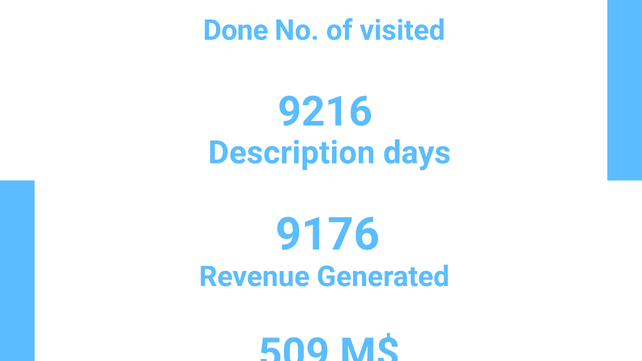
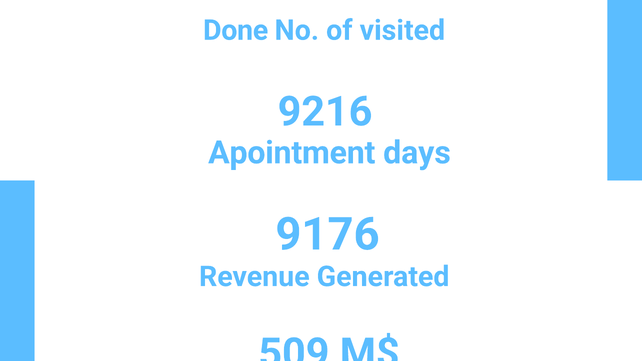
Description: Description -> Apointment (292, 153)
